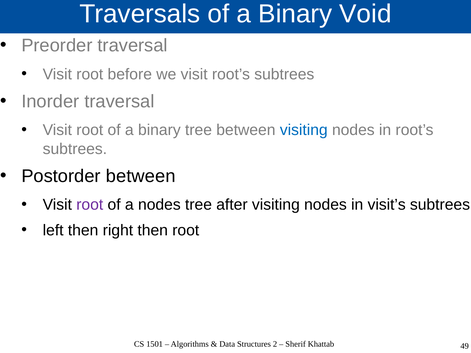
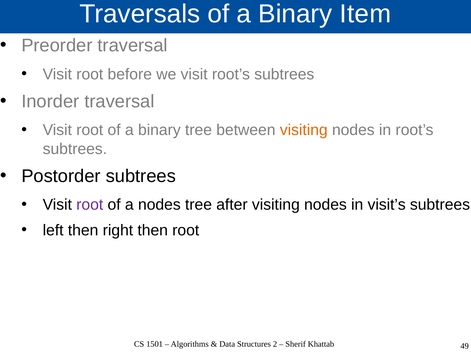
Void: Void -> Item (365, 14)
visiting colour: blue -> orange (304, 130)
Postorder between: between -> subtrees (141, 176)
